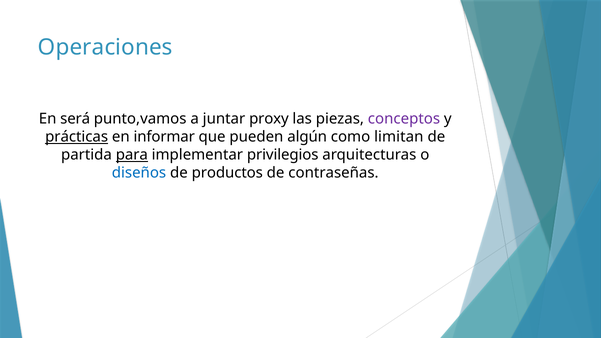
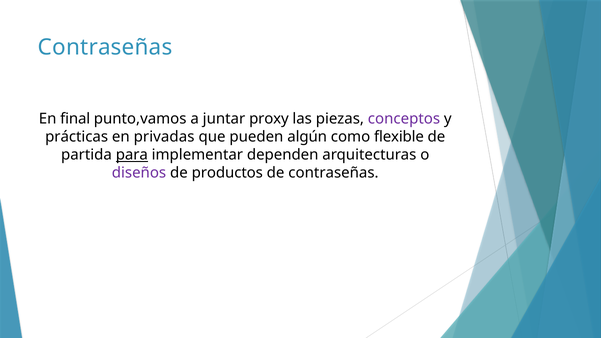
Operaciones: Operaciones -> Contraseñas (105, 47)
será: será -> final (75, 119)
prácticas underline: present -> none (77, 137)
informar: informar -> privadas (164, 137)
limitan: limitan -> flexible (399, 137)
privilegios: privilegios -> dependen (283, 155)
diseños colour: blue -> purple (139, 173)
